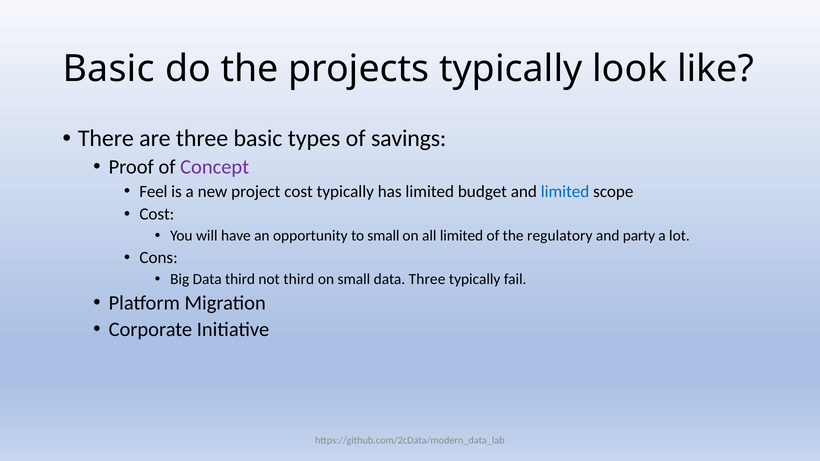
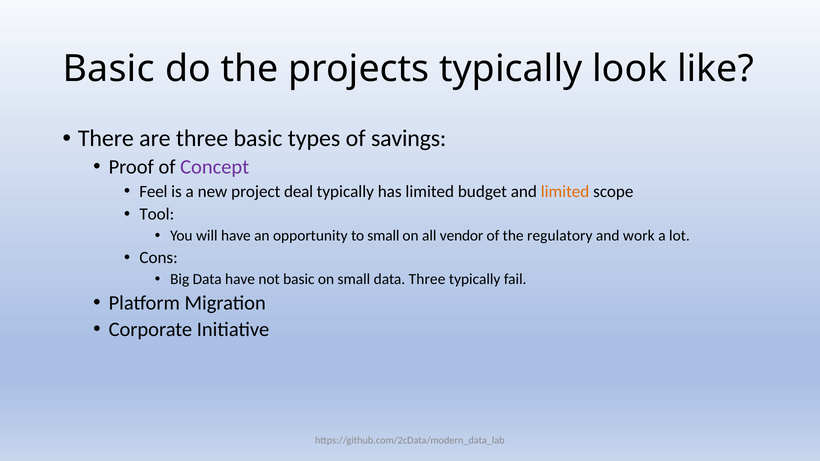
project cost: cost -> deal (299, 191)
limited colour: blue -> orange (565, 191)
Cost: Cost -> Tool (157, 214)
all limited: limited -> vendor (462, 236)
party: party -> work (639, 236)
Data third: third -> have (240, 280)
not third: third -> basic (299, 280)
